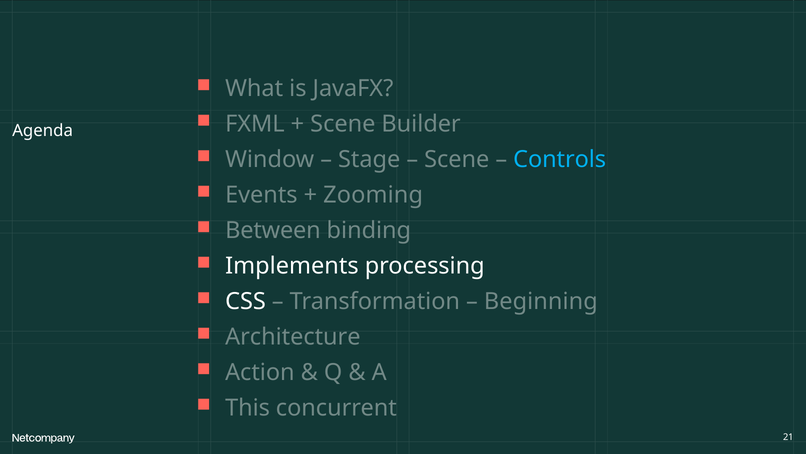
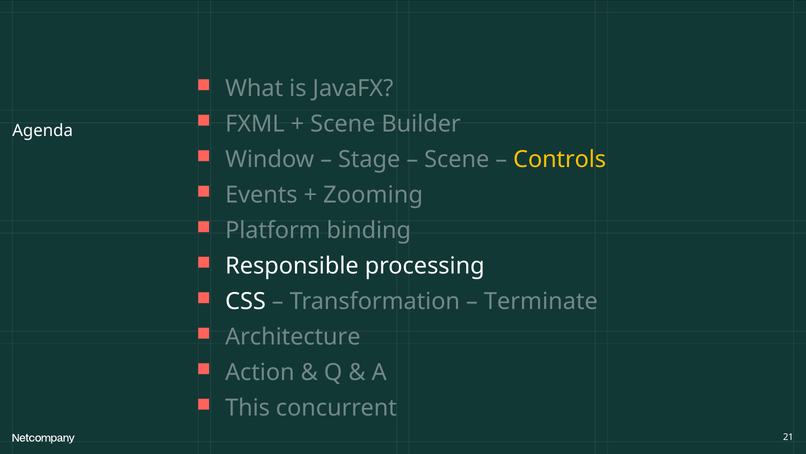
Controls colour: light blue -> yellow (560, 159)
Between: Between -> Platform (273, 230)
Implements: Implements -> Responsible (292, 266)
Beginning: Beginning -> Terminate (541, 301)
